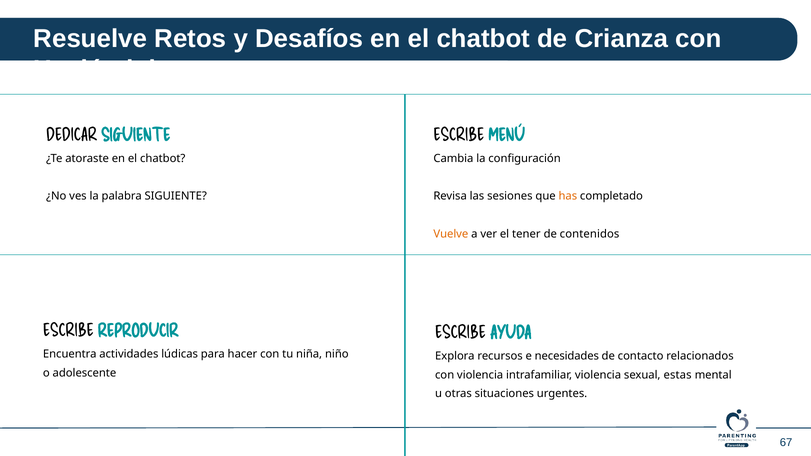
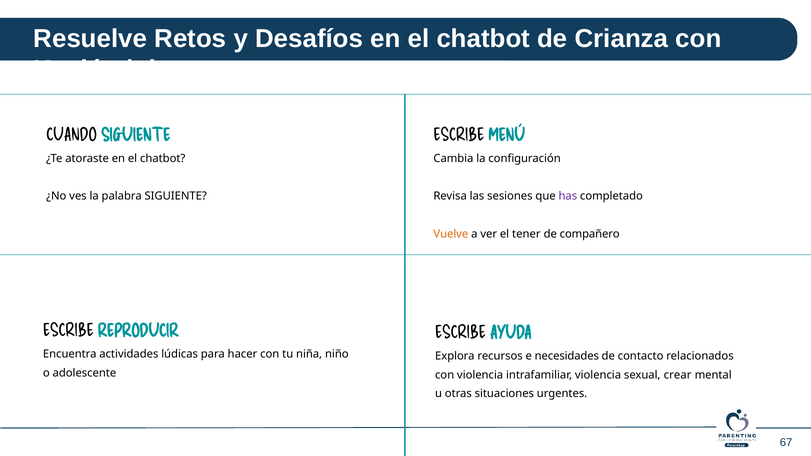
DEDICAR: DEDICAR -> CUANDO (72, 135)
has colour: orange -> purple (568, 196)
contenidos: contenidos -> compañero (590, 234)
estas: estas -> crear (678, 375)
